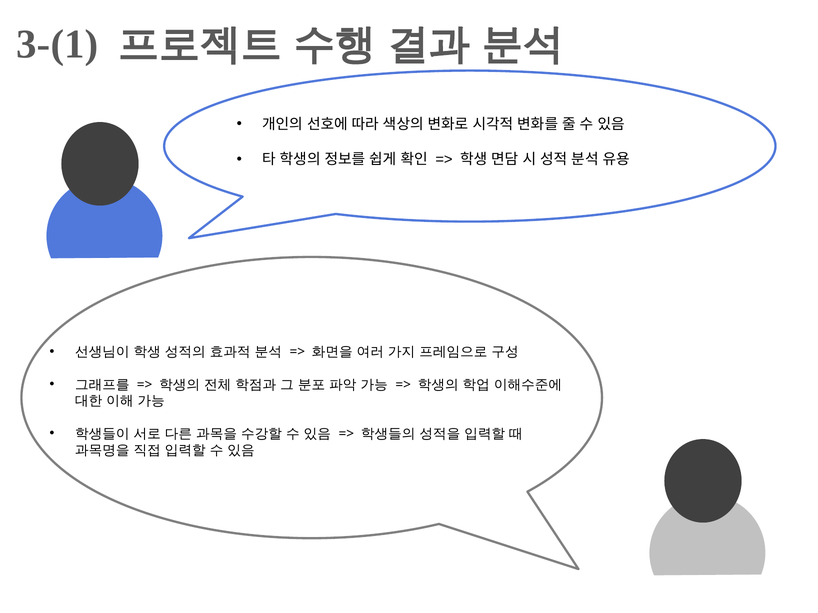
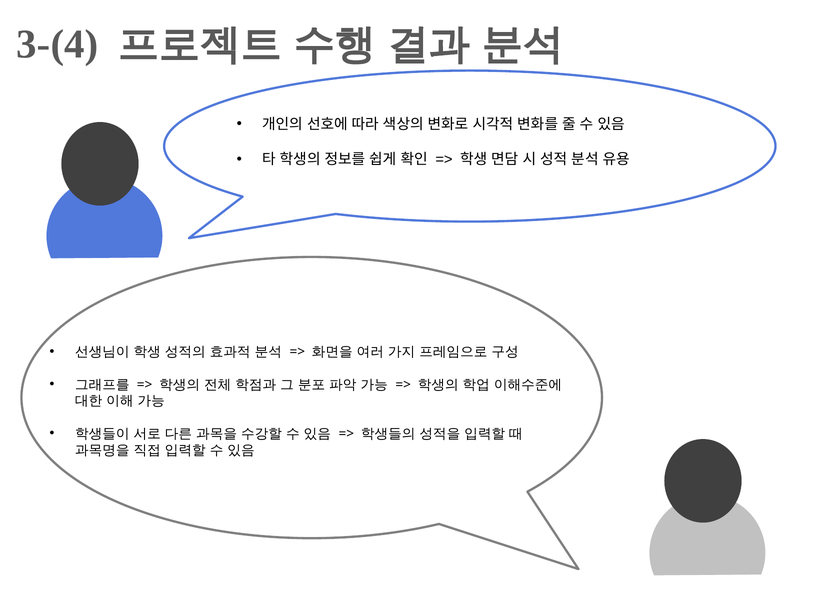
3-(1: 3-(1 -> 3-(4 (57, 44)
